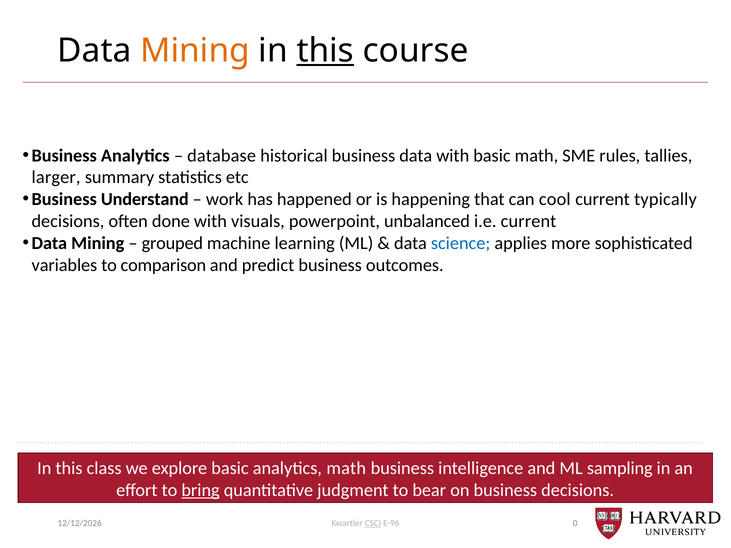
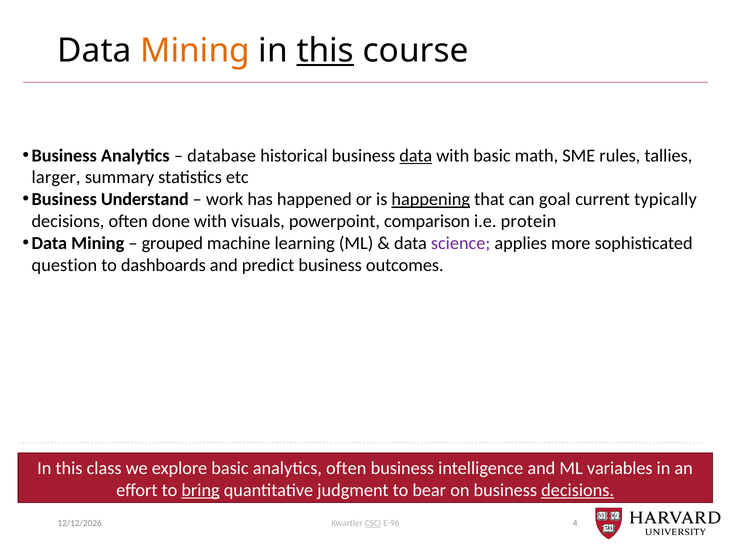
data underline: none -> present (416, 156)
happening underline: none -> present (431, 199)
cool: cool -> goal (555, 199)
unbalanced: unbalanced -> comparison (427, 221)
i.e current: current -> protein (529, 221)
science colour: blue -> purple (461, 243)
variables: variables -> question (64, 265)
comparison: comparison -> dashboards (163, 265)
analytics math: math -> often (346, 468)
sampling: sampling -> variables (620, 468)
decisions underline: none -> present (578, 490)
0: 0 -> 4 (575, 523)
